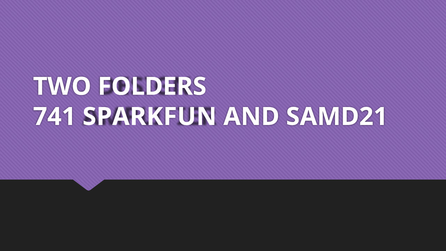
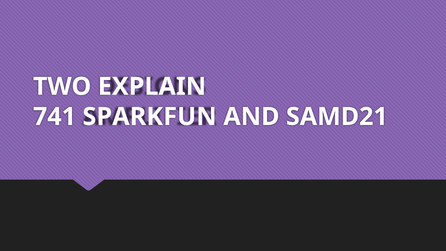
FOLDERS: FOLDERS -> EXPLAIN (152, 86)
